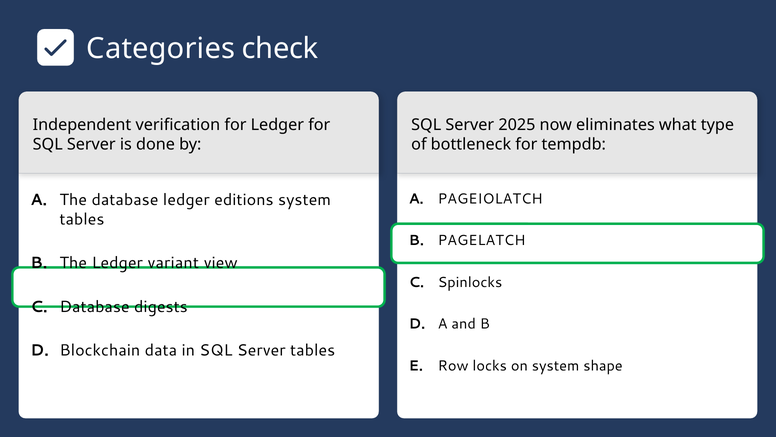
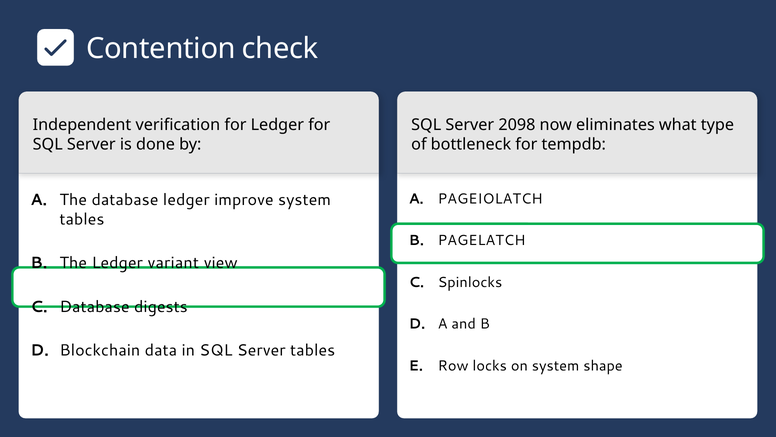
Categories: Categories -> Contention (161, 49)
2025: 2025 -> 2098 (517, 125)
editions: editions -> improve (244, 200)
